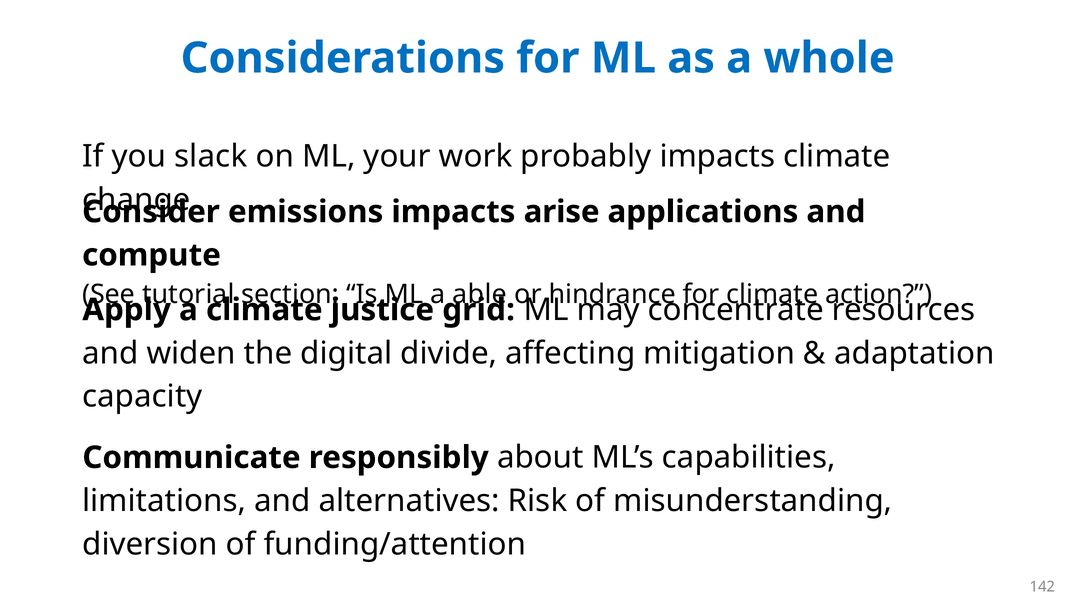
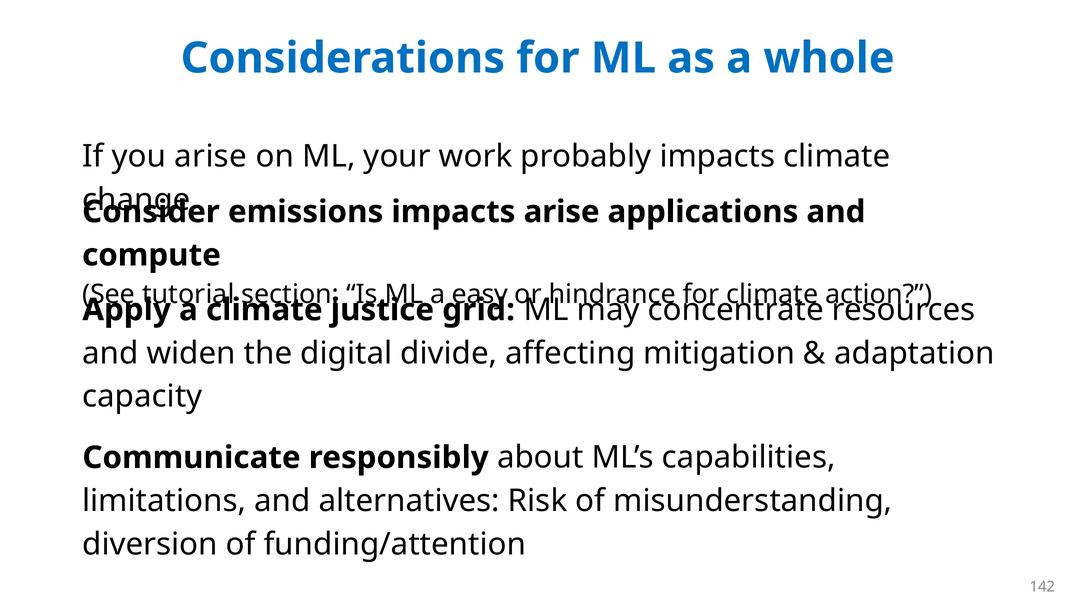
you slack: slack -> arise (211, 157)
able: able -> easy (480, 295)
